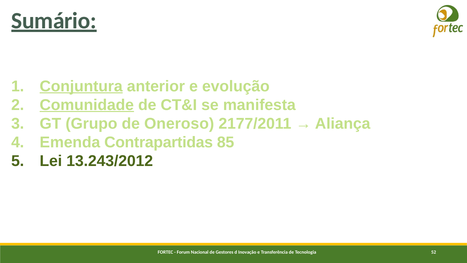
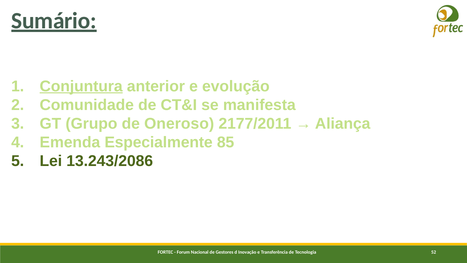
Comunidade underline: present -> none (87, 105)
Contrapartidas: Contrapartidas -> Especialmente (159, 142)
13.243/2012: 13.243/2012 -> 13.243/2086 (110, 161)
